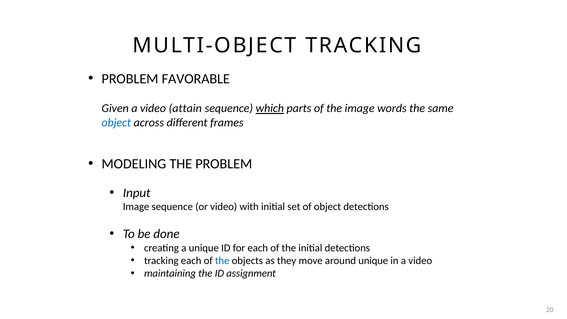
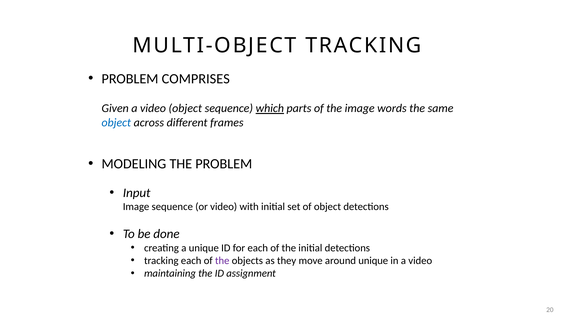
FAVORABLE: FAVORABLE -> COMPRISES (196, 79)
video attain: attain -> object (185, 108)
the colour: blue -> purple (222, 261)
